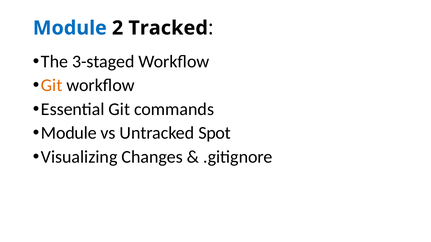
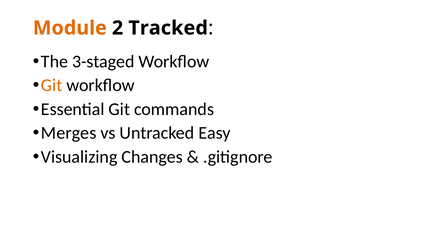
Module colour: blue -> orange (70, 28)
Module: Module -> Merges (69, 133)
Spot: Spot -> Easy (215, 133)
